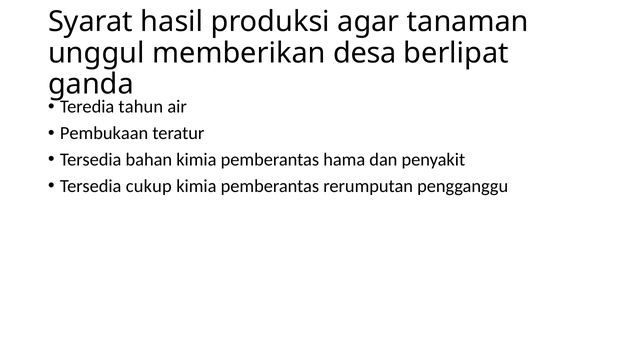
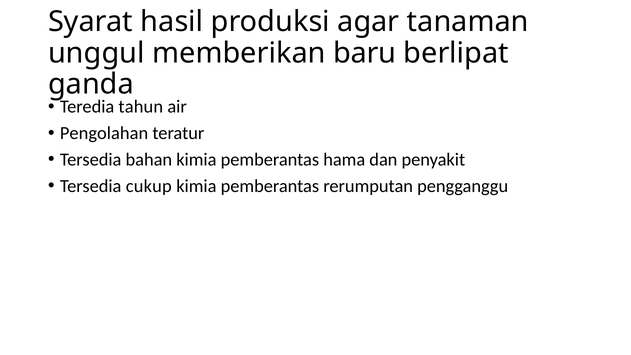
desa: desa -> baru (365, 53)
Pembukaan: Pembukaan -> Pengolahan (104, 133)
